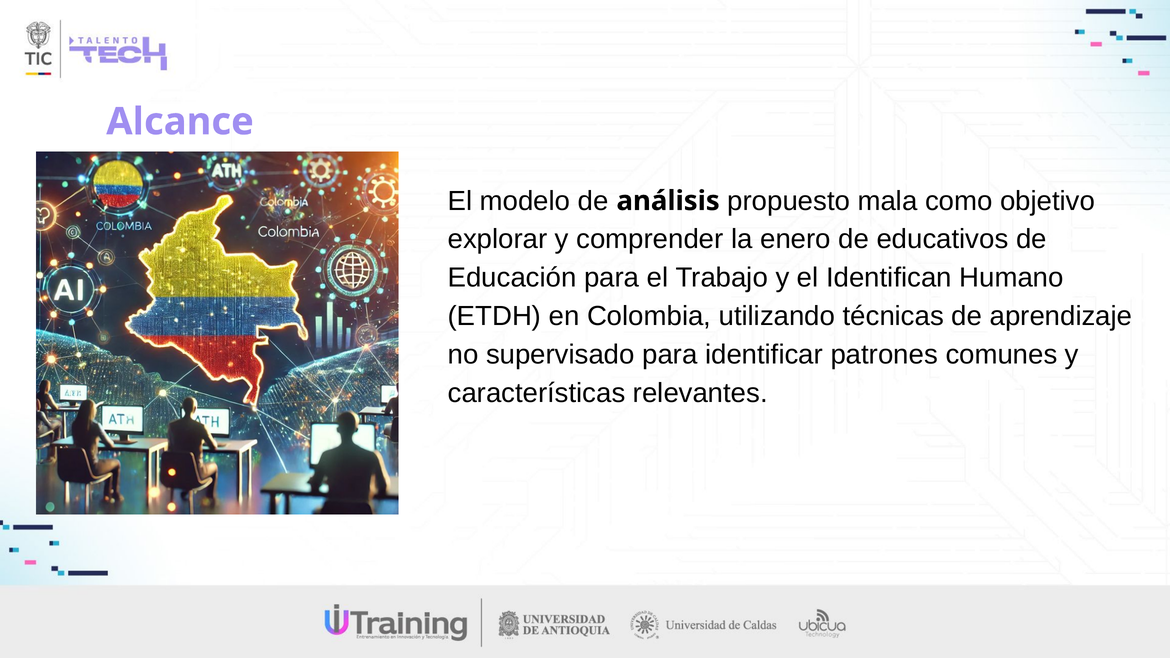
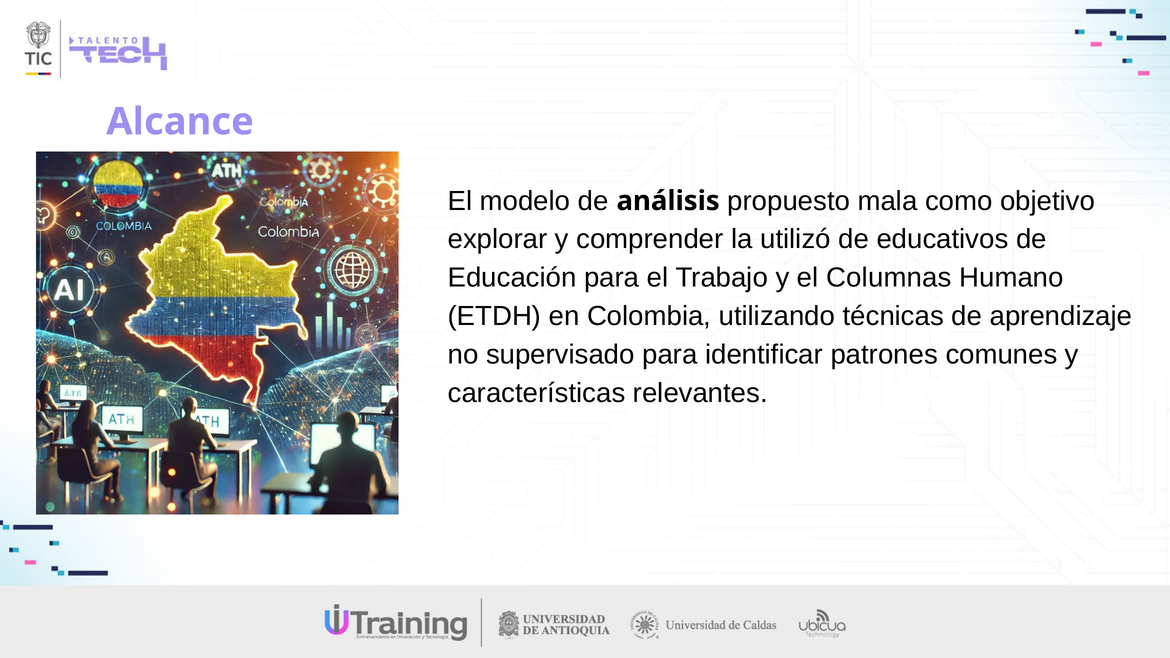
enero: enero -> utilizó (795, 239)
Identifican: Identifican -> Columnas (889, 278)
